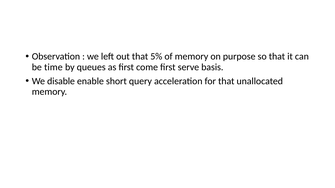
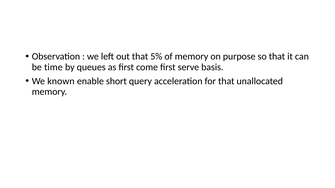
disable: disable -> known (61, 81)
